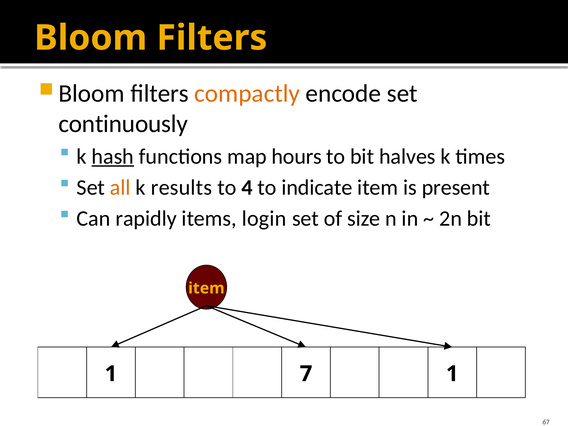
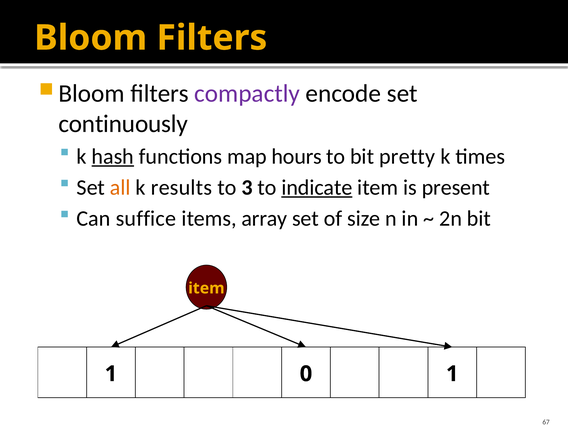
compactly colour: orange -> purple (247, 94)
halves: halves -> pretty (407, 157)
4: 4 -> 3 (247, 187)
indicate underline: none -> present (317, 187)
rapidly: rapidly -> suffice (146, 218)
login: login -> array (264, 218)
7: 7 -> 0 (306, 374)
